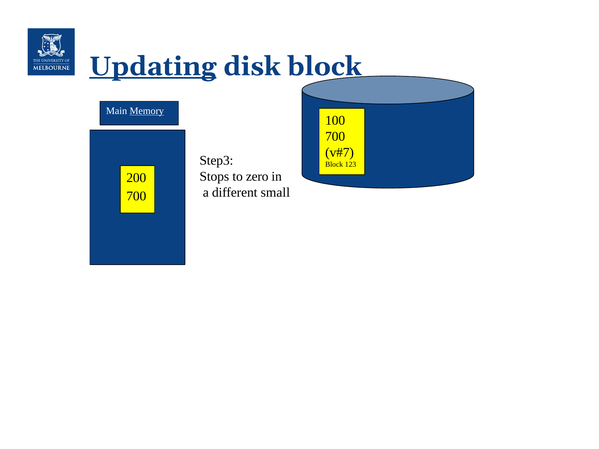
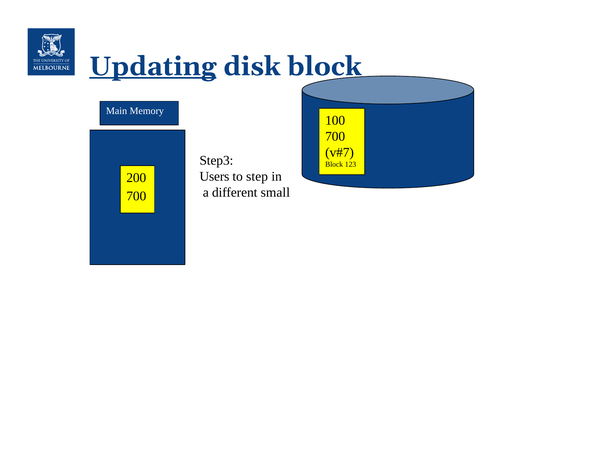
Memory underline: present -> none (147, 111)
Stops: Stops -> Users (214, 177)
zero: zero -> step (257, 177)
